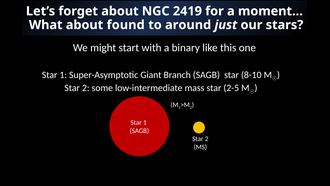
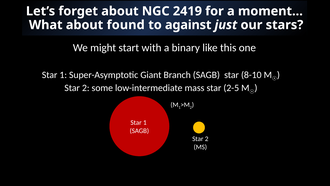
around: around -> against (188, 25)
